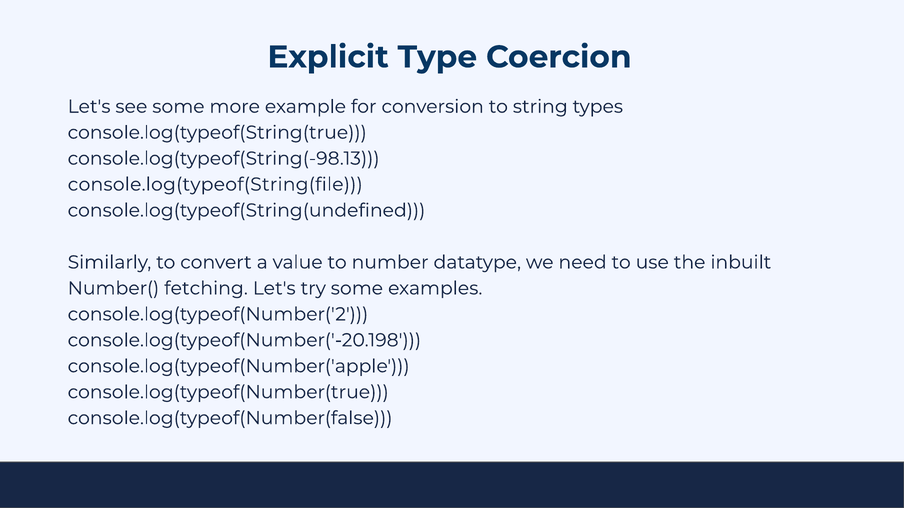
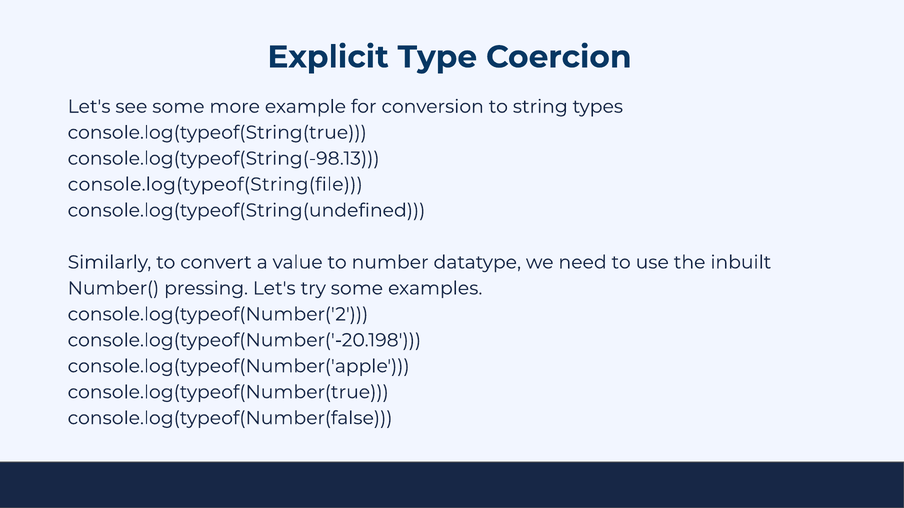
fetching: fetching -> pressing (206, 289)
